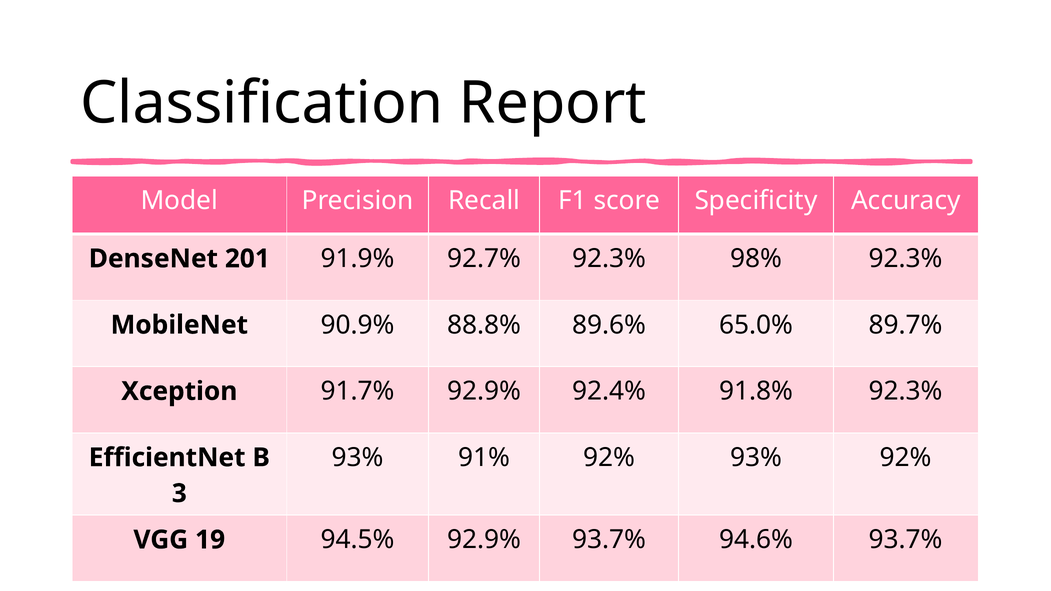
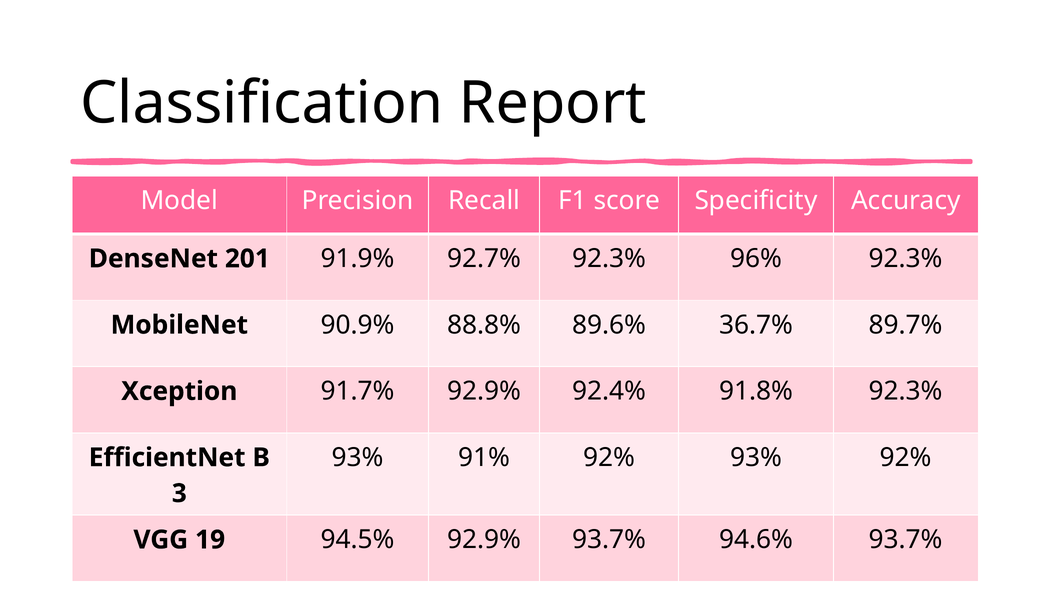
98%: 98% -> 96% (756, 259)
65.0%: 65.0% -> 36.7% (756, 325)
